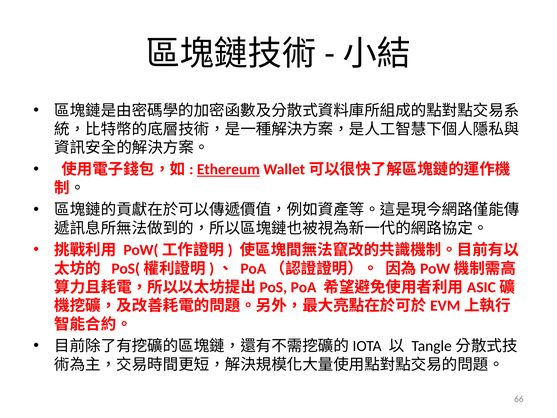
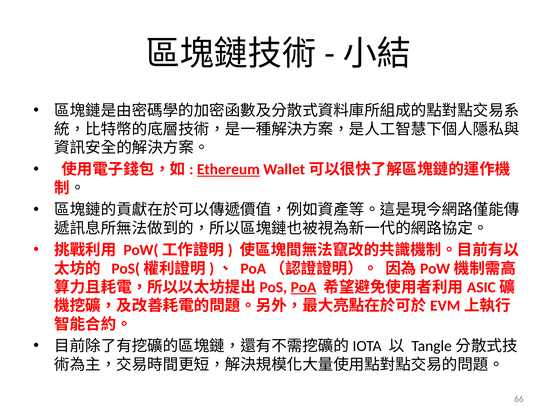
PoA underline: none -> present (304, 287)
